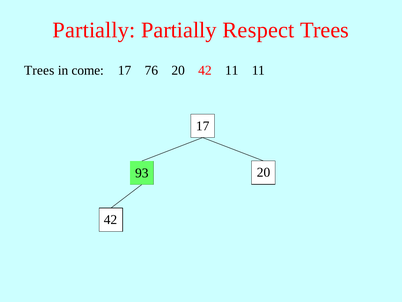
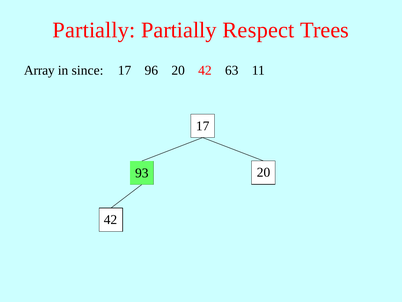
Trees: Trees -> Array (39, 70)
come: come -> since (88, 70)
76: 76 -> 96 (151, 70)
42 11: 11 -> 63 (232, 70)
